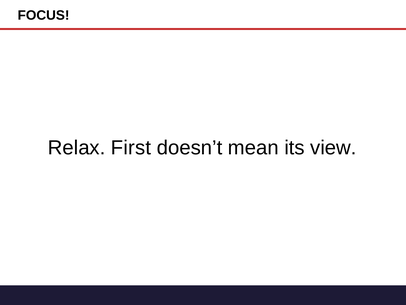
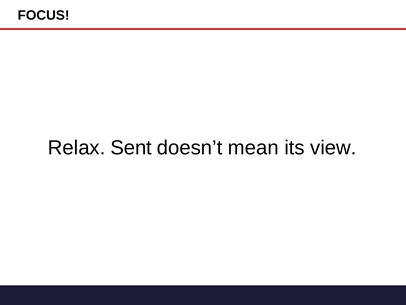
First: First -> Sent (131, 148)
